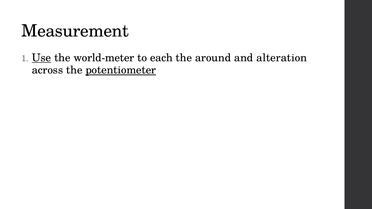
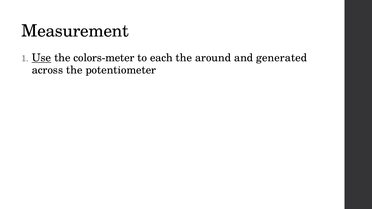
world-meter: world-meter -> colors-meter (104, 58)
alteration: alteration -> generated (282, 58)
potentiometer underline: present -> none (121, 70)
